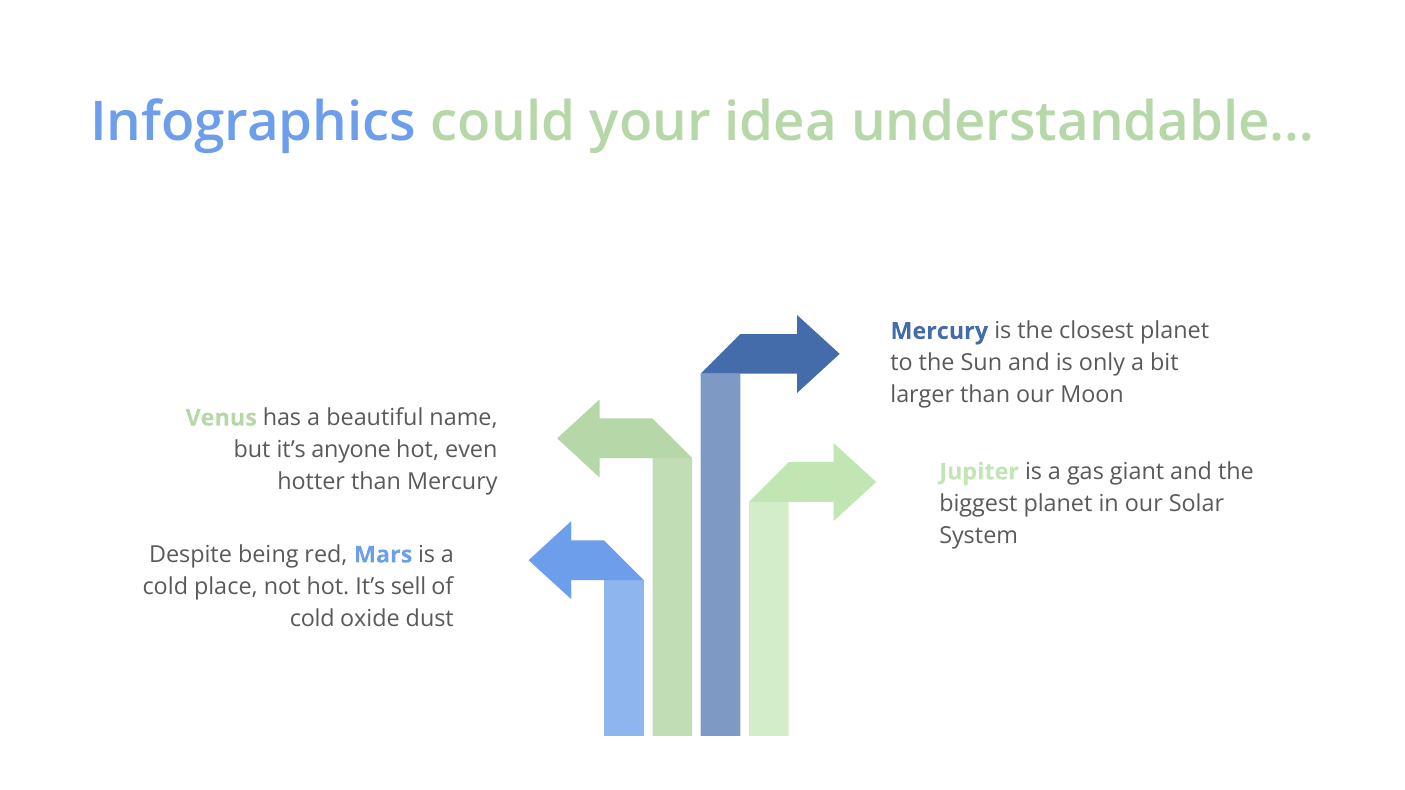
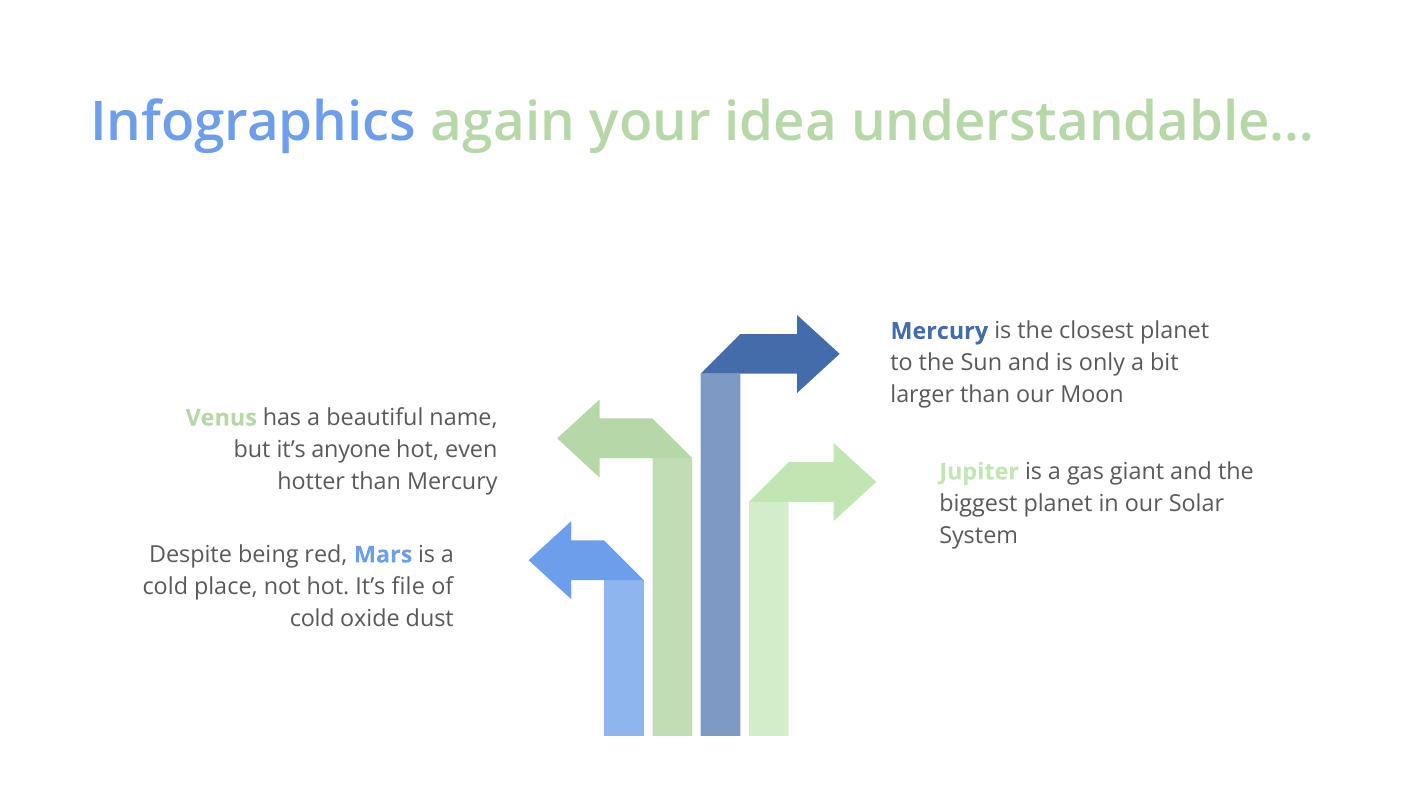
could: could -> again (503, 123)
sell: sell -> file (408, 587)
